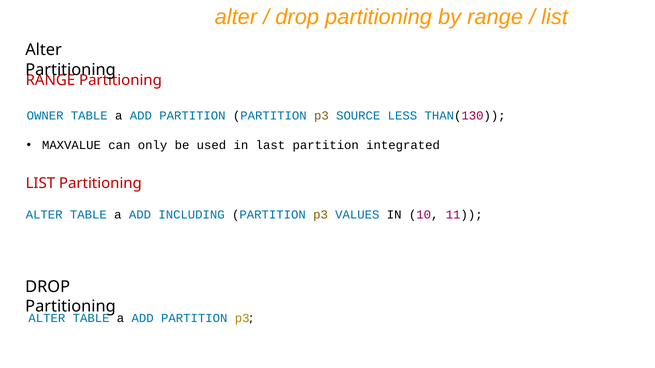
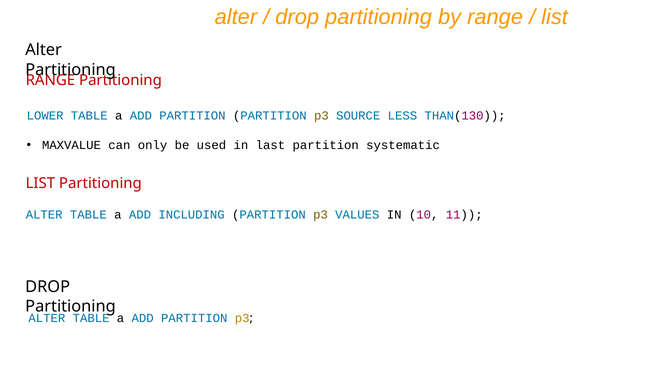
OWNER: OWNER -> LOWER (45, 116)
integrated: integrated -> systematic (403, 145)
